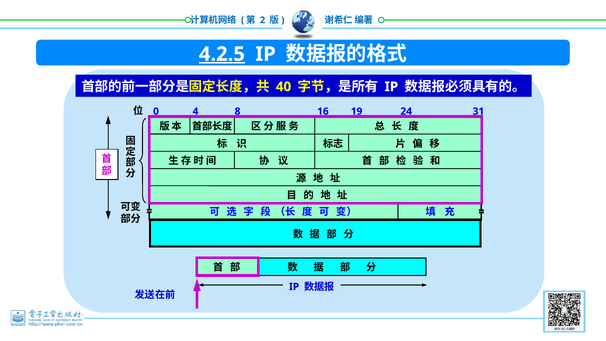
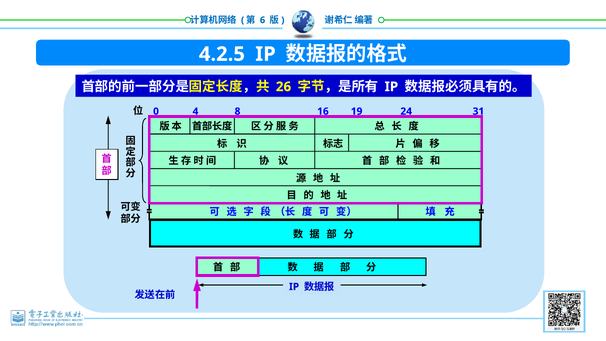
2: 2 -> 6 (263, 20)
4.2.5 underline: present -> none (222, 54)
40: 40 -> 26 (284, 87)
